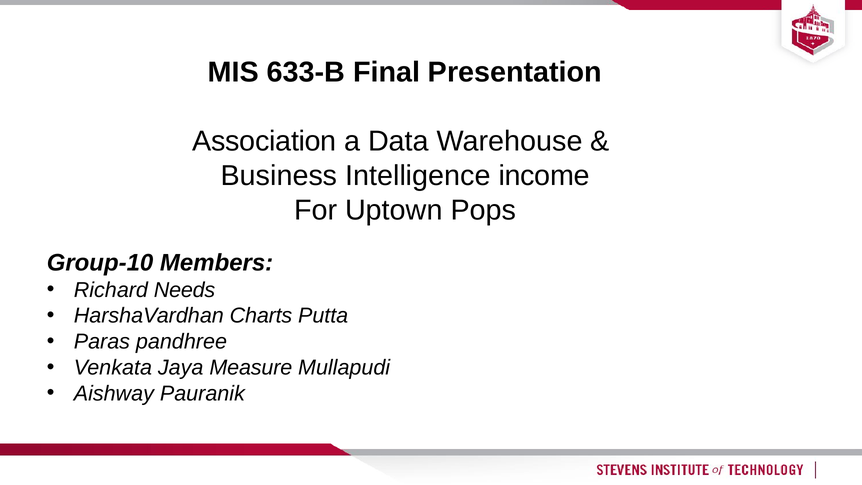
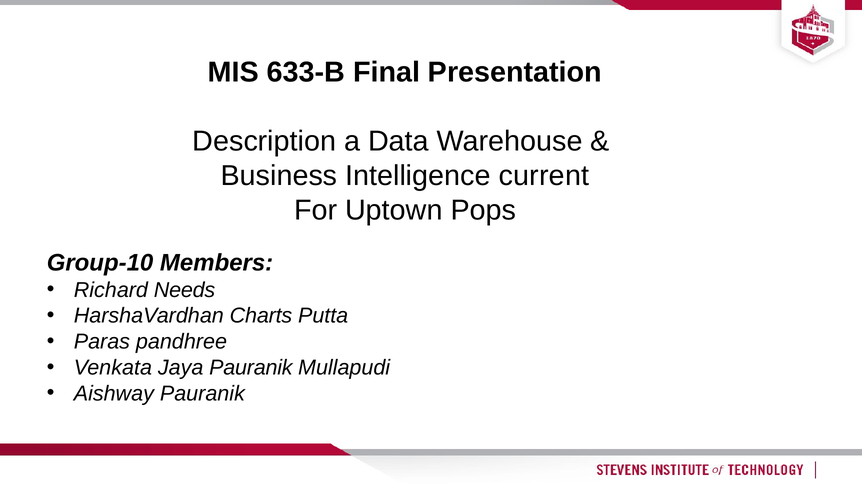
Association: Association -> Description (264, 141)
income: income -> current (544, 176)
Jaya Measure: Measure -> Pauranik (251, 368)
